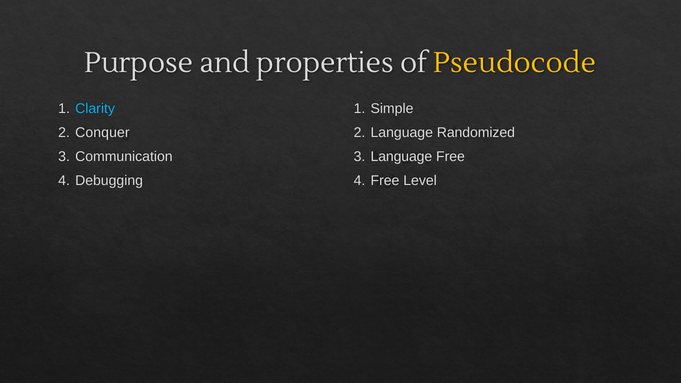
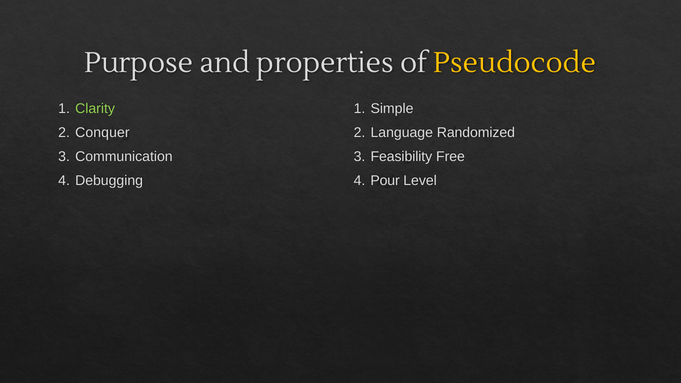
Clarity colour: light blue -> light green (95, 109)
Language: Language -> Feasibility (401, 157)
Free: Free -> Pour (385, 180)
